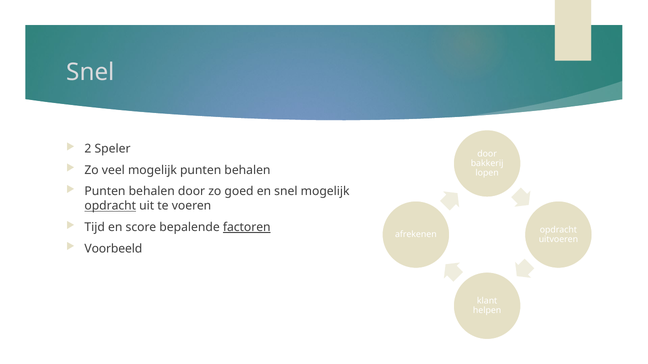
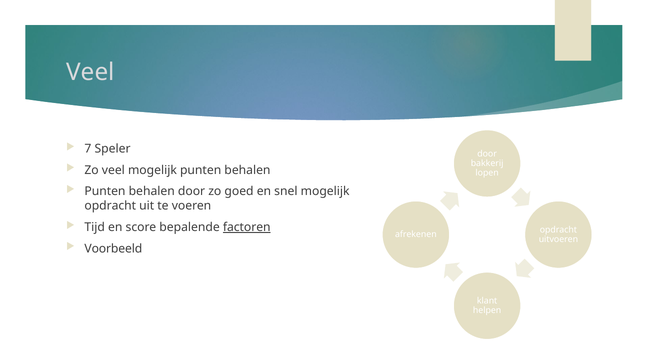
Snel: Snel -> Veel (90, 72)
2: 2 -> 7 (88, 149)
opdracht underline: present -> none (110, 206)
